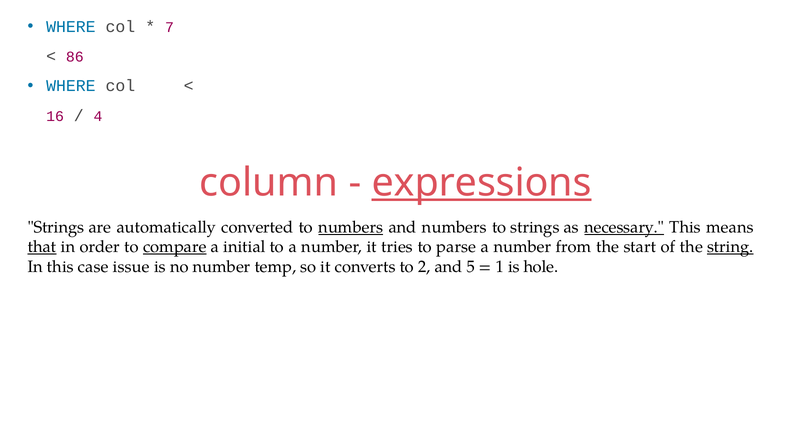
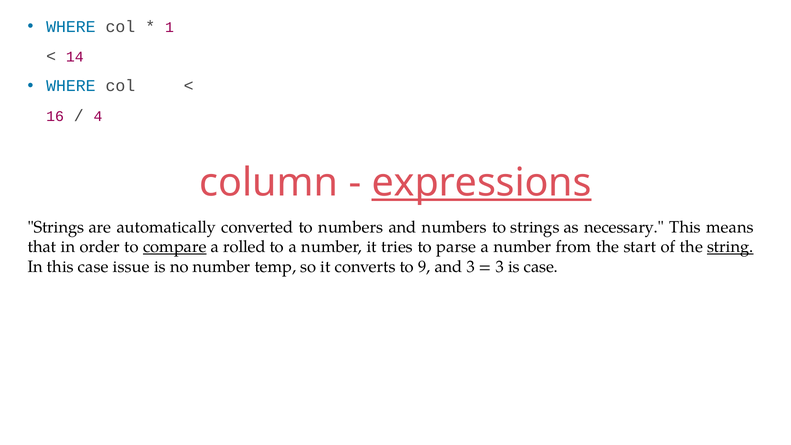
7: 7 -> 1 (169, 27)
86: 86 -> 14 (75, 57)
numbers underline: present -> none (351, 227)
necessary underline: present -> none (624, 227)
that underline: present -> none (42, 247)
initial: initial -> rolled (245, 247)
2: 2 -> 9 (424, 267)
and 5: 5 -> 3 (471, 267)
1: 1 -> 3 (500, 267)
is hole: hole -> case (541, 267)
